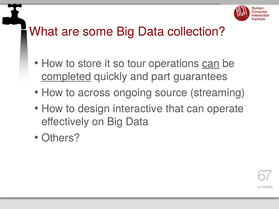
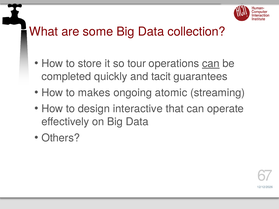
completed underline: present -> none (66, 77)
part: part -> tacit (161, 77)
across: across -> makes (94, 93)
source: source -> atomic (171, 93)
